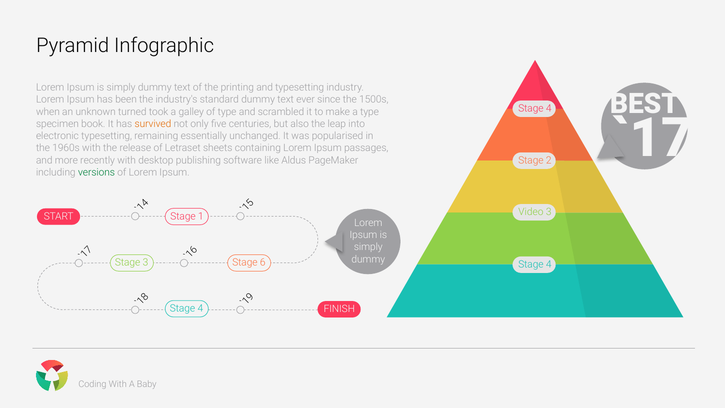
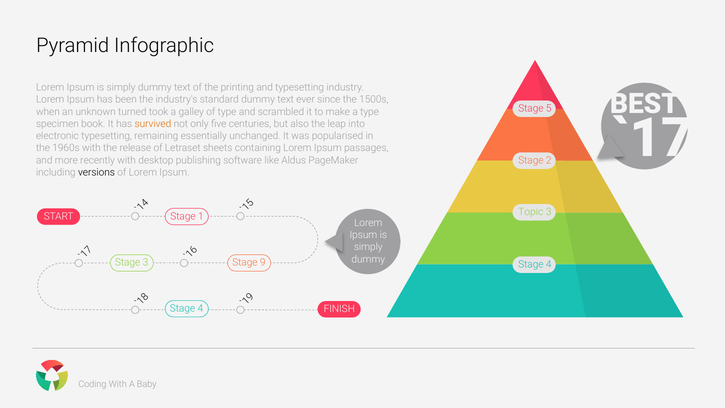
4: 4 -> 5 (549, 108)
versions colour: green -> black (96, 172)
Video: Video -> Topic (531, 212)
Stage 6: 6 -> 9 (263, 263)
